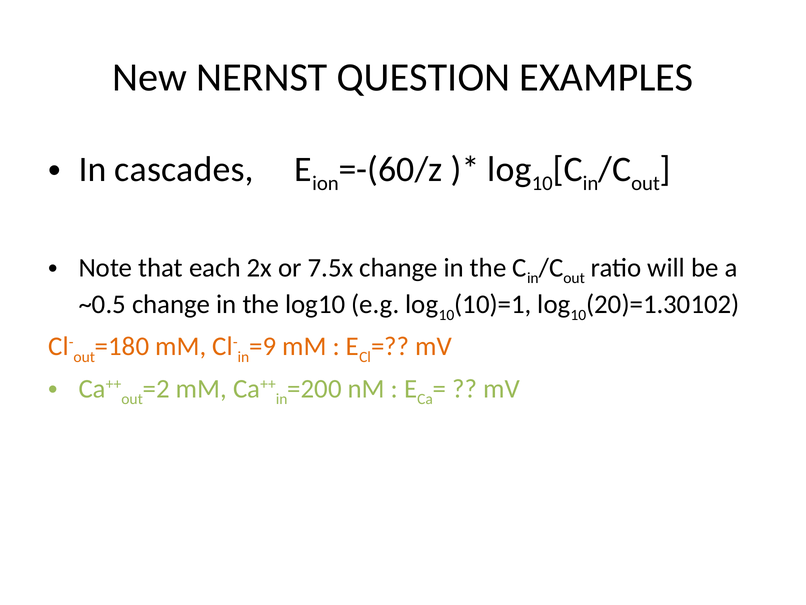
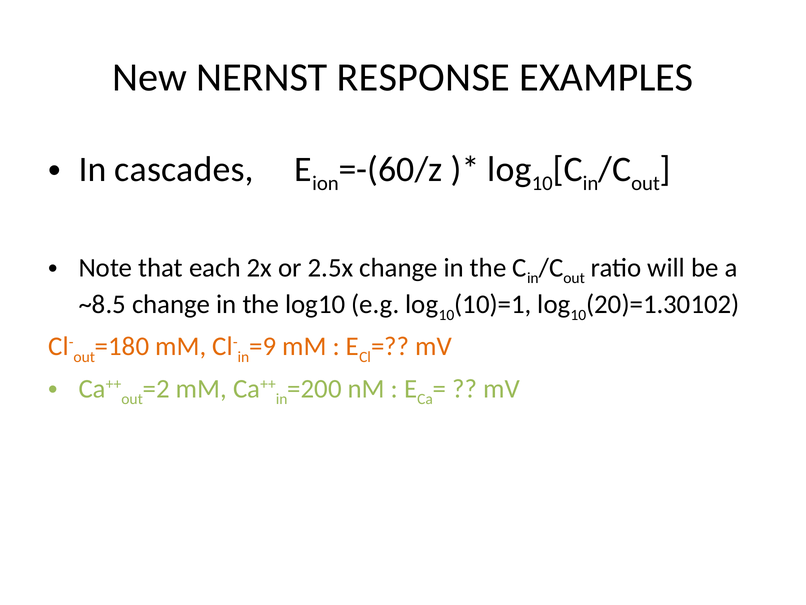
QUESTION: QUESTION -> RESPONSE (423, 77)
7.5x: 7.5x -> 2.5x (331, 268)
~0.5: ~0.5 -> ~8.5 (102, 304)
